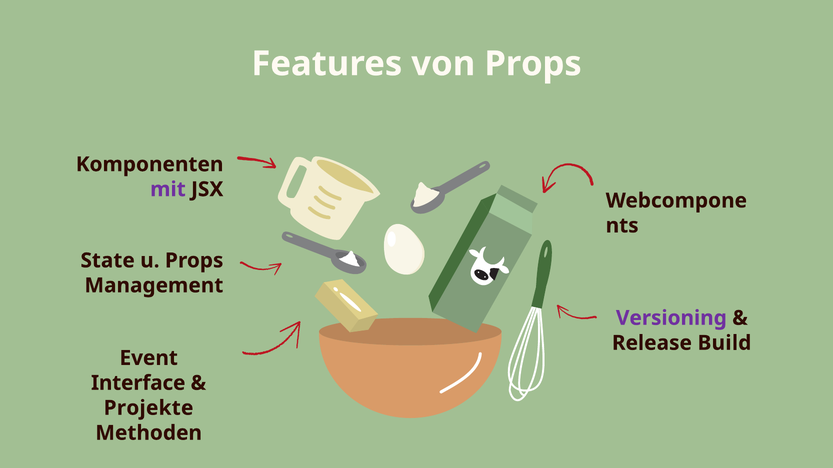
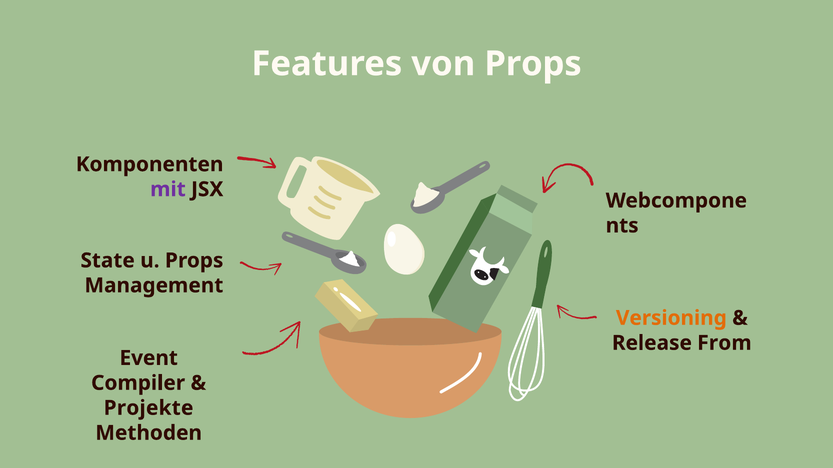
Versioning colour: purple -> orange (671, 318)
Build: Build -> From (724, 343)
Interface: Interface -> Compiler (138, 383)
